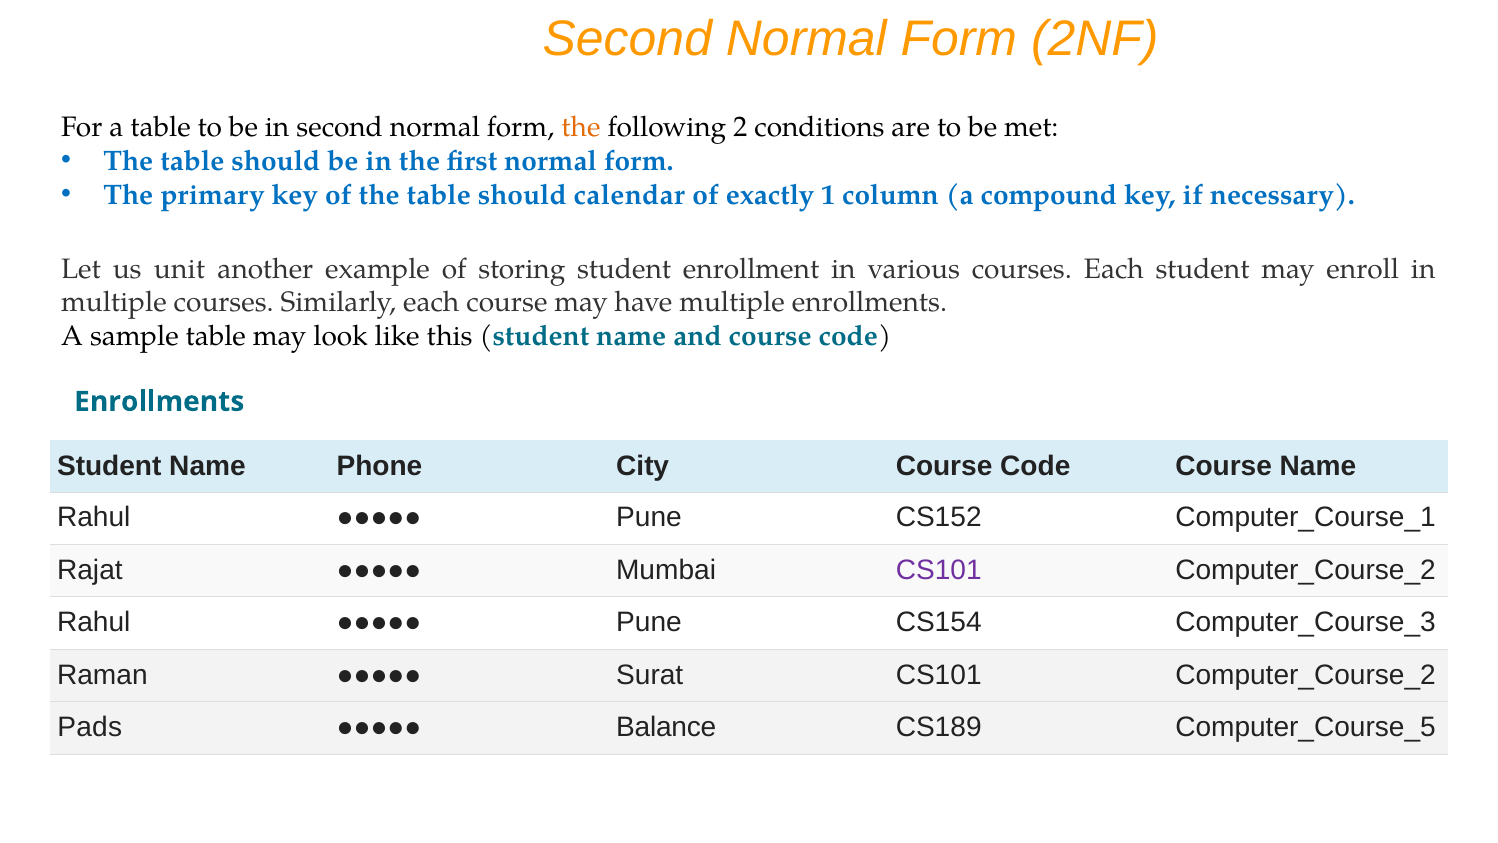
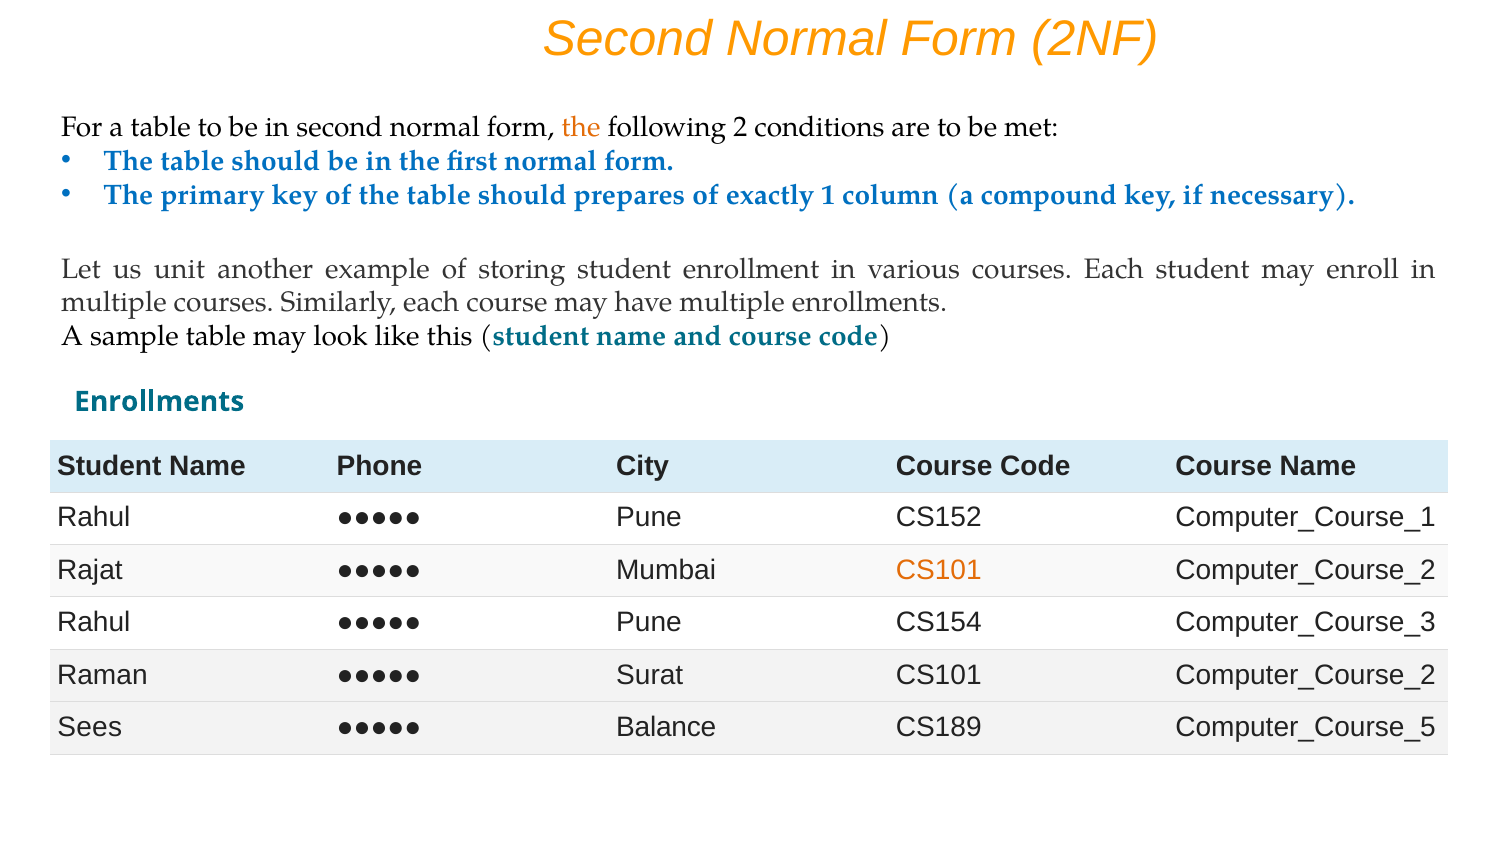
calendar: calendar -> prepares (629, 195)
CS101 colour: purple -> orange (939, 570)
Pads: Pads -> Sees (90, 727)
